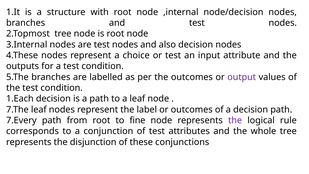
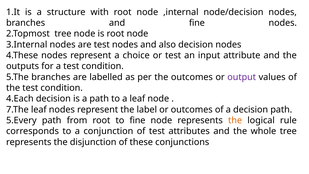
and test: test -> fine (197, 23)
1.Each: 1.Each -> 4.Each (20, 99)
7.Every: 7.Every -> 5.Every (21, 120)
the colour: purple -> orange (235, 120)
